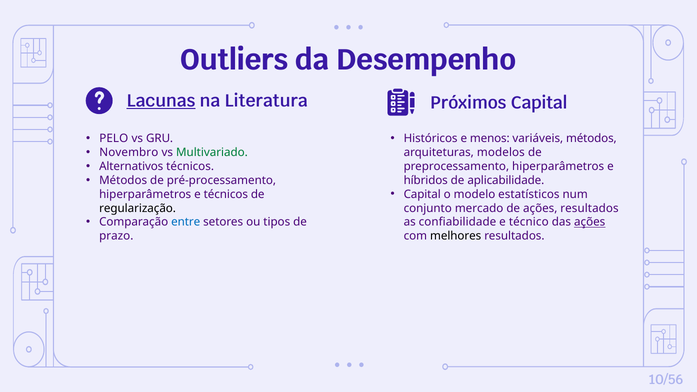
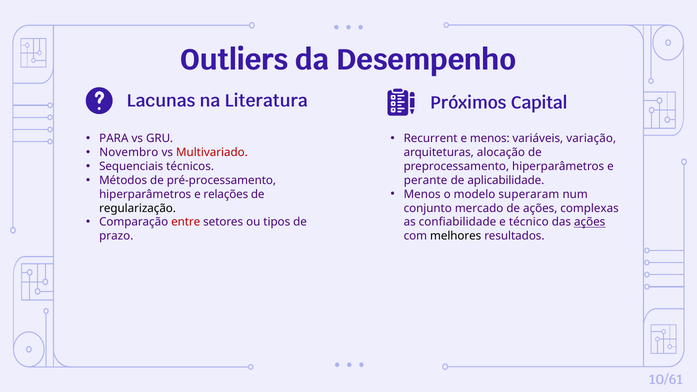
Lacunas underline: present -> none (161, 101)
PELO: PELO -> PARA (114, 139)
Históricos: Históricos -> Recurrent (431, 139)
variáveis métodos: métodos -> variação (591, 139)
Multivariado colour: green -> red (212, 153)
modelos: modelos -> alocação (501, 153)
Alternativos: Alternativos -> Sequenciais (131, 166)
híbridos: híbridos -> perante (426, 180)
Capital: Capital -> Menos (422, 194)
estatísticos: estatísticos -> superaram (529, 194)
e técnicos: técnicos -> relações (226, 194)
ações resultados: resultados -> complexas (590, 208)
entre colour: blue -> red (186, 222)
10/56: 10/56 -> 10/61 (666, 380)
